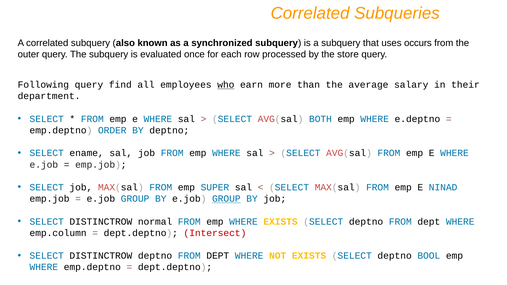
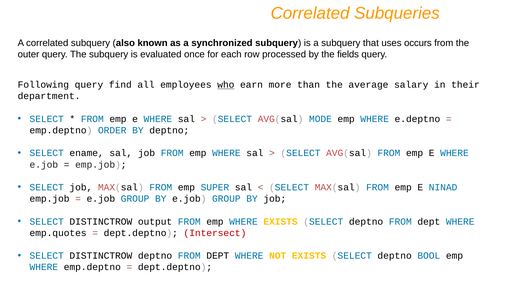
store: store -> fields (348, 54)
BOTH: BOTH -> MODE (320, 119)
GROUP underline: present -> none (226, 199)
normal: normal -> output (155, 222)
emp.column: emp.column -> emp.quotes (58, 233)
